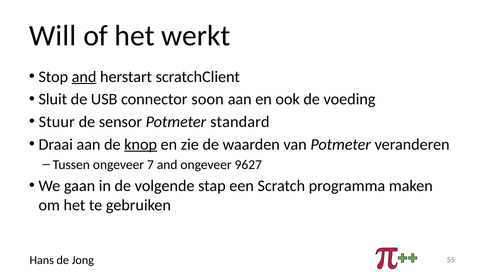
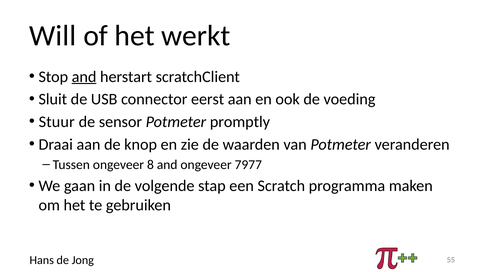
soon: soon -> eerst (208, 99)
standard: standard -> promptly (240, 122)
knop underline: present -> none (141, 145)
7: 7 -> 8 (150, 165)
9627: 9627 -> 7977 (248, 165)
